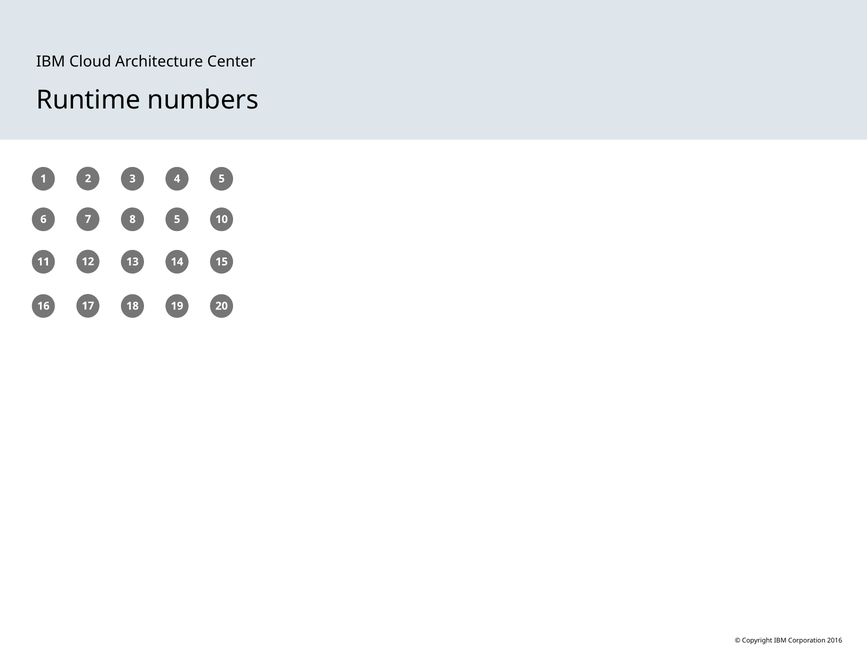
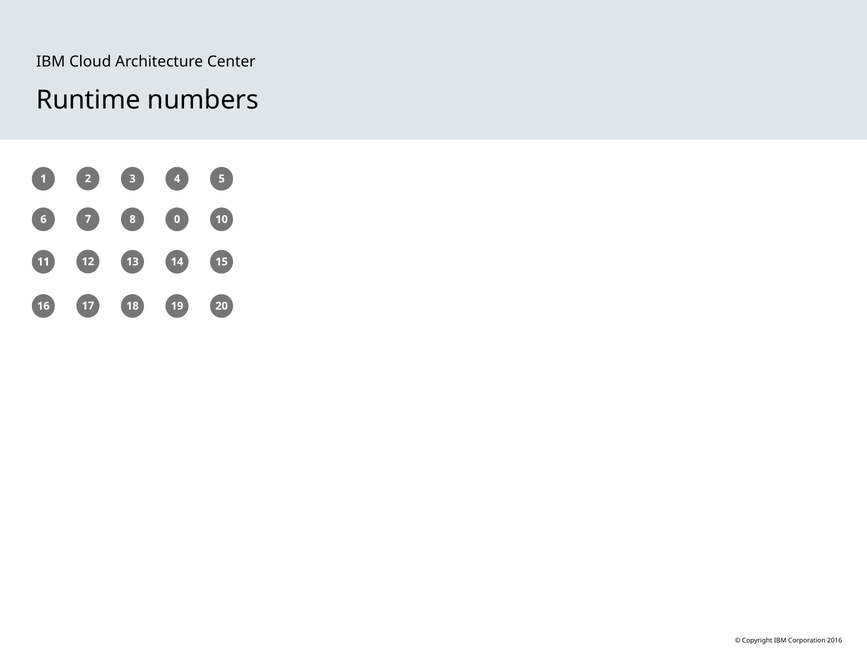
8 5: 5 -> 0 (177, 219)
